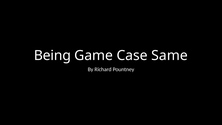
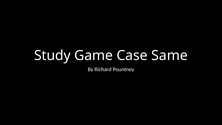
Being: Being -> Study (52, 55)
